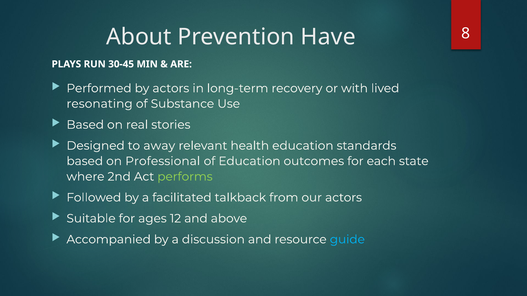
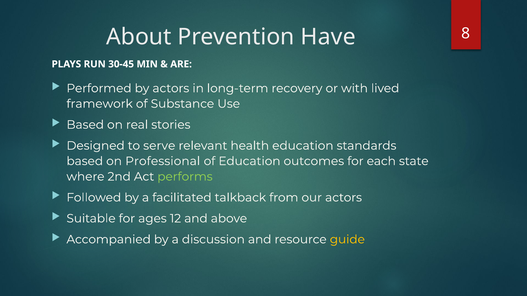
resonating: resonating -> framework (100, 104)
away: away -> serve (159, 146)
guide colour: light blue -> yellow (347, 240)
